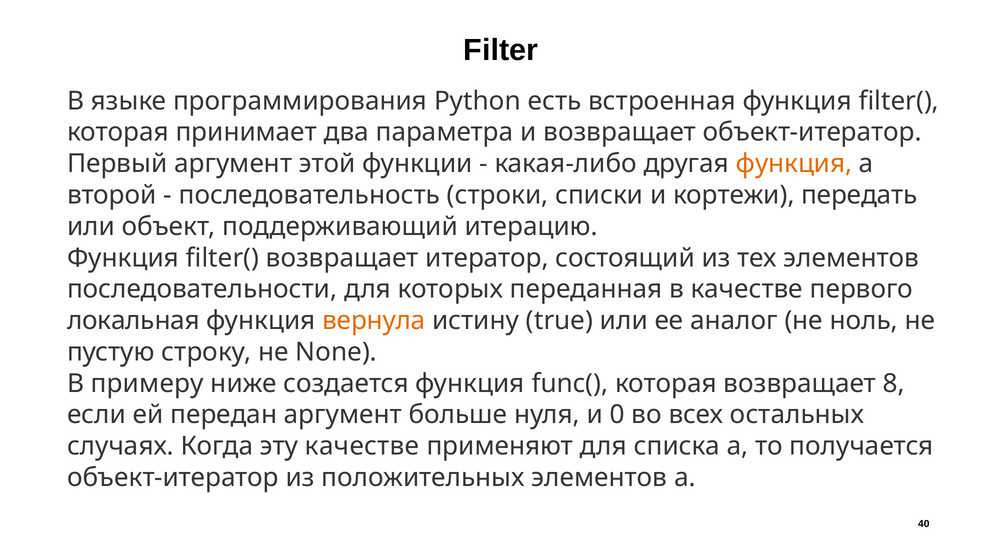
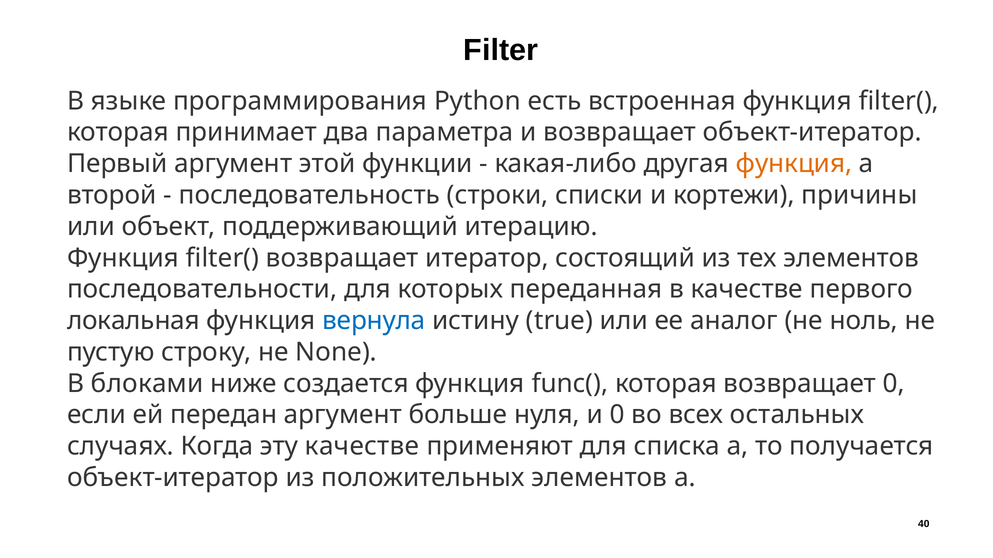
передать: передать -> причины (859, 195)
вернула colour: orange -> blue (374, 321)
примеру: примеру -> блоками (147, 384)
возвращает 8: 8 -> 0 (894, 384)
